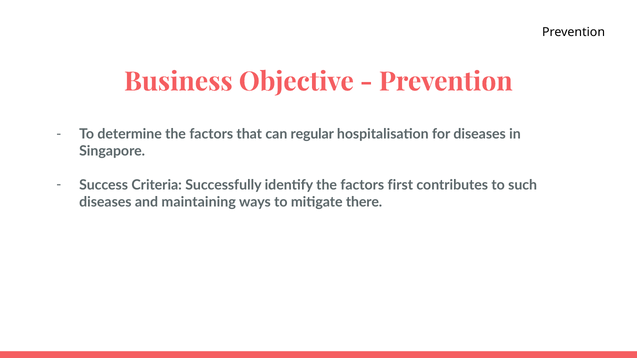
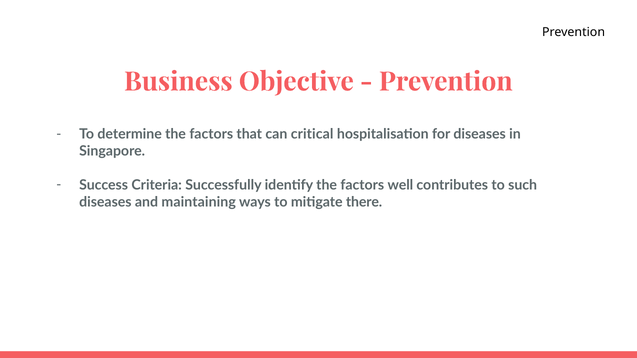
regular: regular -> critical (312, 134)
first: first -> well (400, 185)
